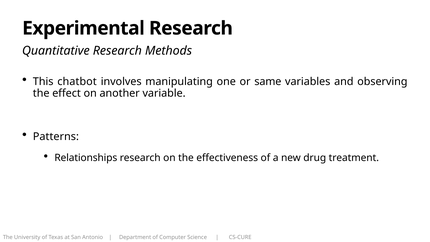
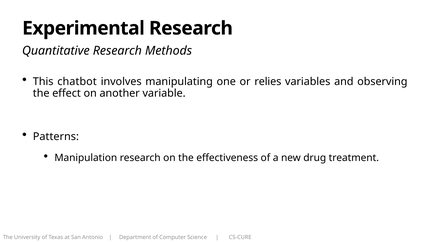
same: same -> relies (268, 82)
Relationships: Relationships -> Manipulation (86, 158)
